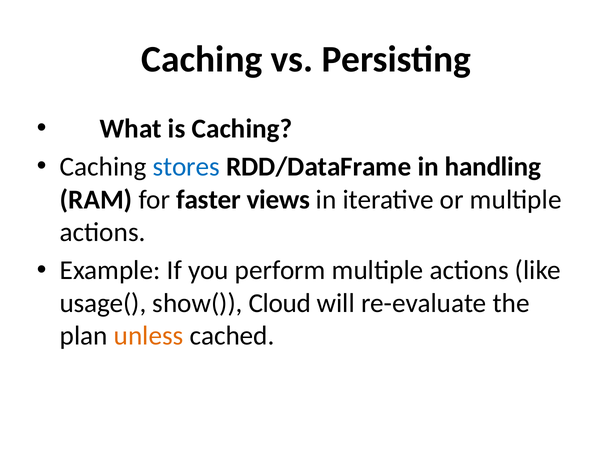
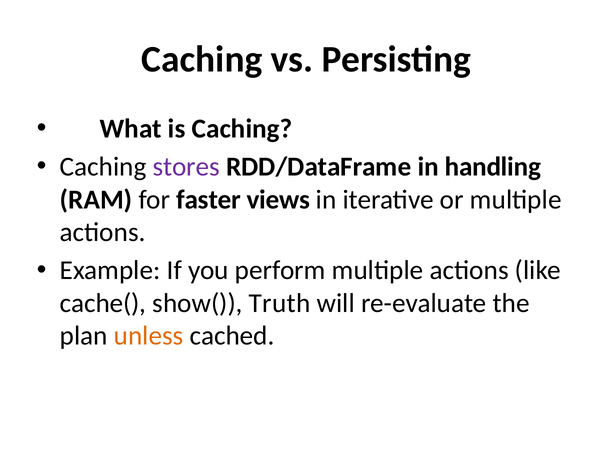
stores colour: blue -> purple (186, 167)
usage(: usage( -> cache( (103, 303)
Cloud: Cloud -> Truth (280, 303)
